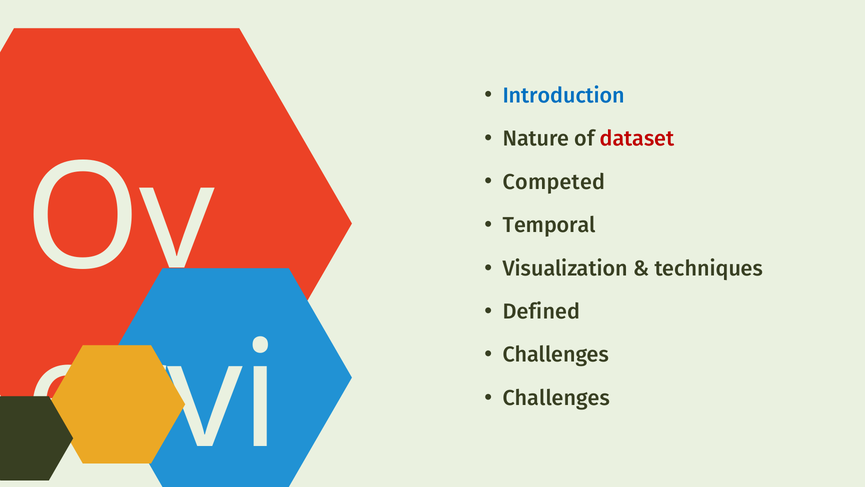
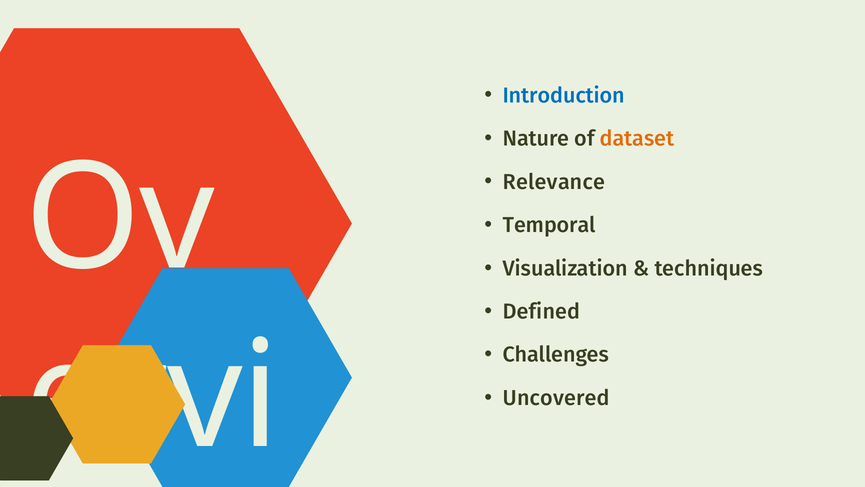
dataset colour: red -> orange (637, 139)
Competed: Competed -> Relevance (554, 182)
Challenges: Challenges -> Uncovered (556, 398)
